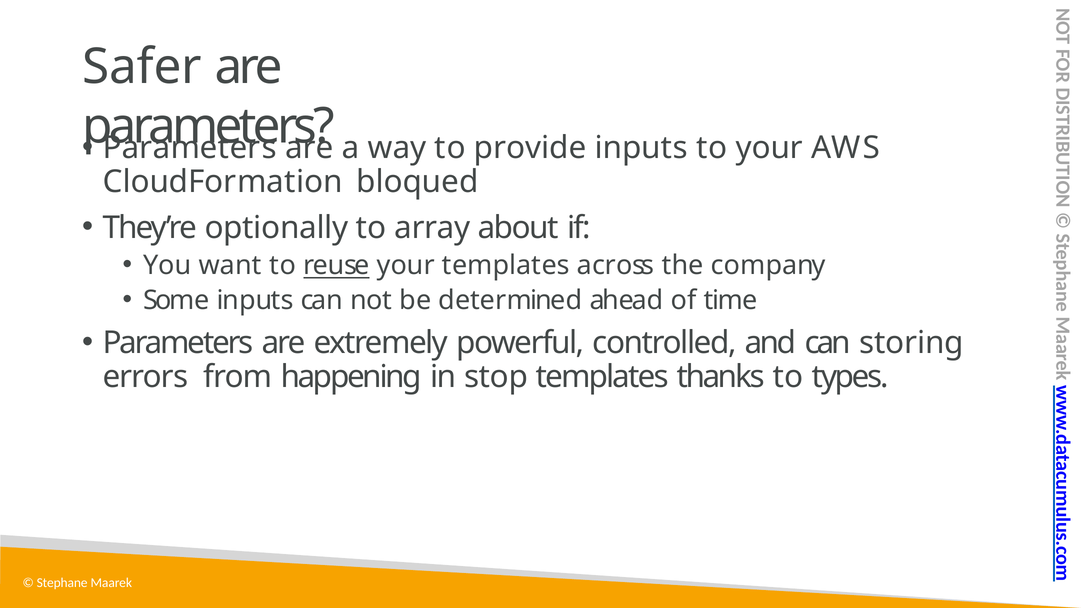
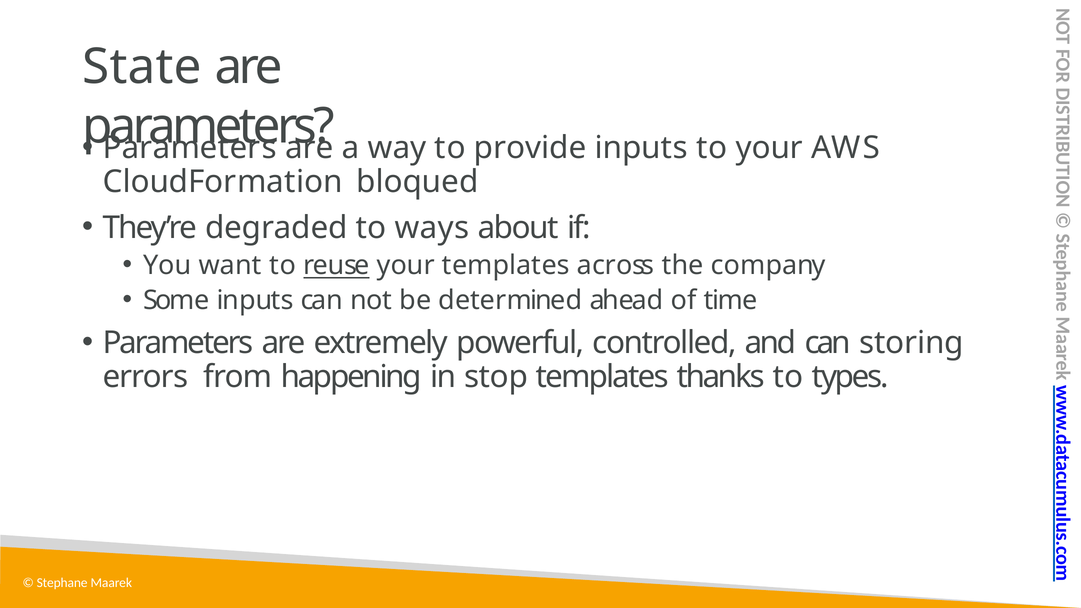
Safer: Safer -> State (142, 67)
optionally: optionally -> degraded (276, 228)
array: array -> ways (432, 228)
